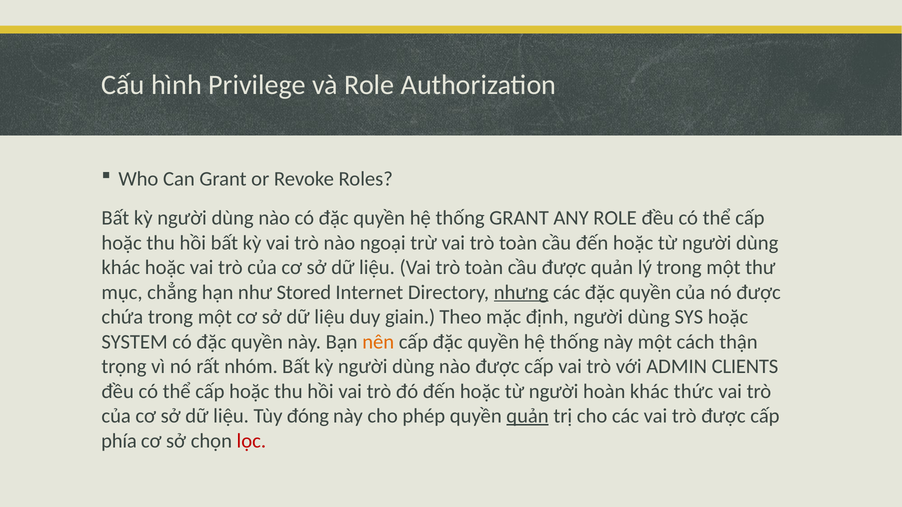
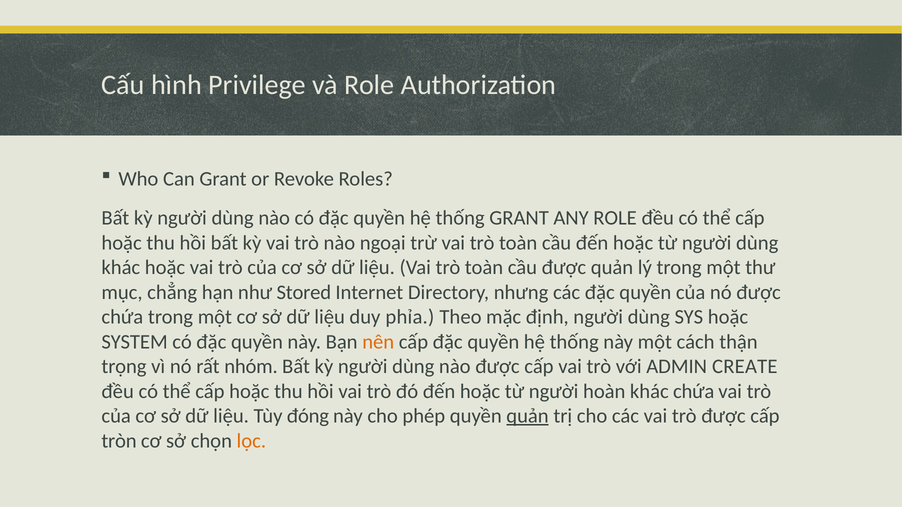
nhưng underline: present -> none (521, 292)
giain: giain -> phỉa (410, 317)
CLIENTS: CLIENTS -> CREATE (745, 367)
khác thức: thức -> chứa (694, 392)
phía: phía -> tròn (119, 441)
lọc colour: red -> orange (251, 441)
